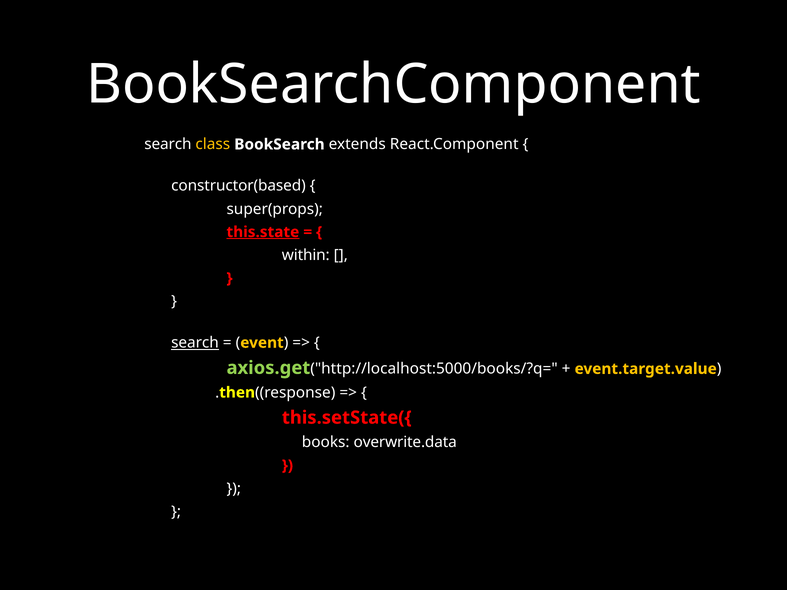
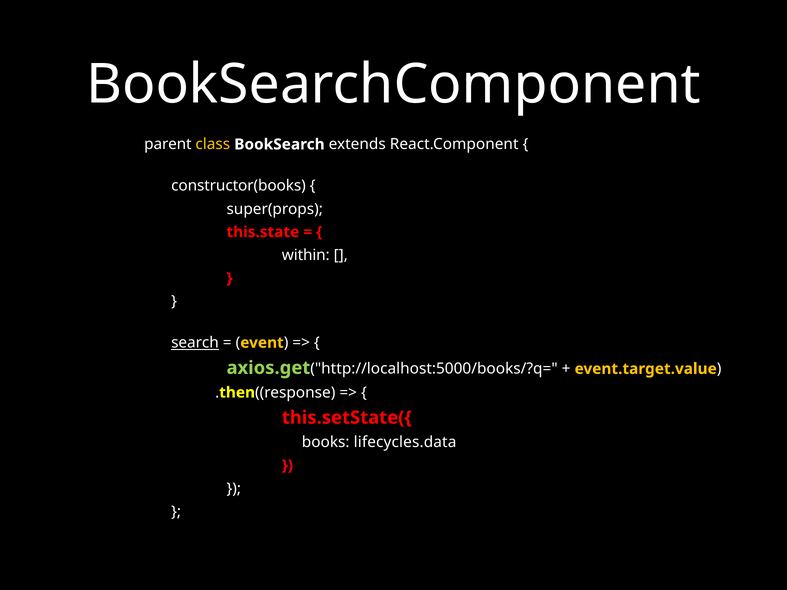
search: search -> parent (168, 144)
constructor(based: constructor(based -> constructor(books (238, 186)
this.state underline: present -> none (263, 232)
overwrite.data: overwrite.data -> lifecycles.data (405, 442)
